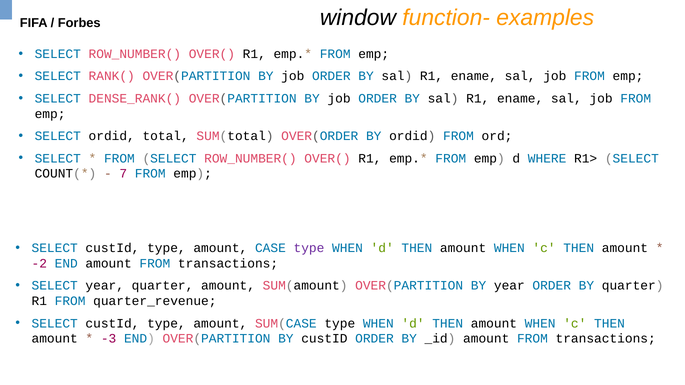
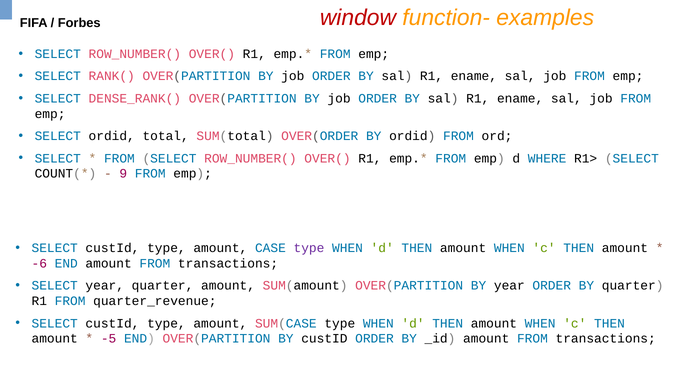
window colour: black -> red (358, 18)
7: 7 -> 9 (123, 174)
-2: -2 -> -6 (39, 264)
-3: -3 -> -5 (109, 339)
